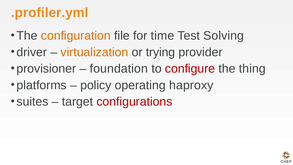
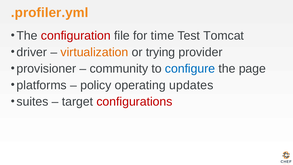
configuration colour: orange -> red (76, 36)
Solving: Solving -> Tomcat (224, 36)
foundation: foundation -> community (119, 69)
configure colour: red -> blue (190, 69)
thing: thing -> page (252, 69)
haproxy: haproxy -> updates (191, 85)
